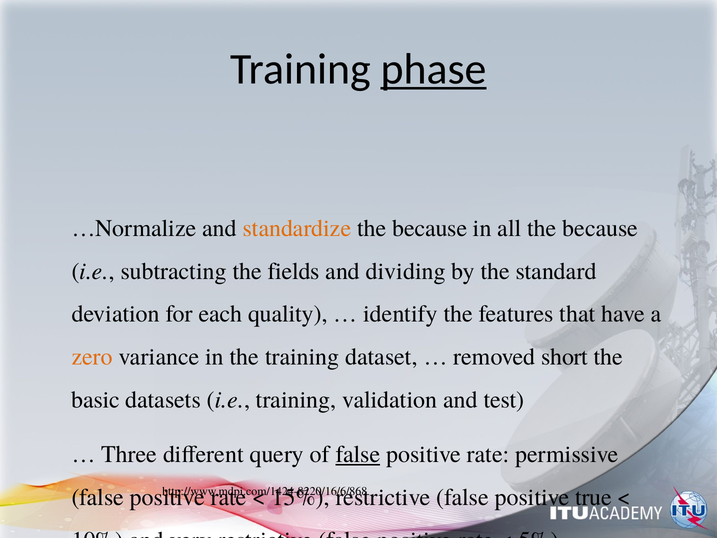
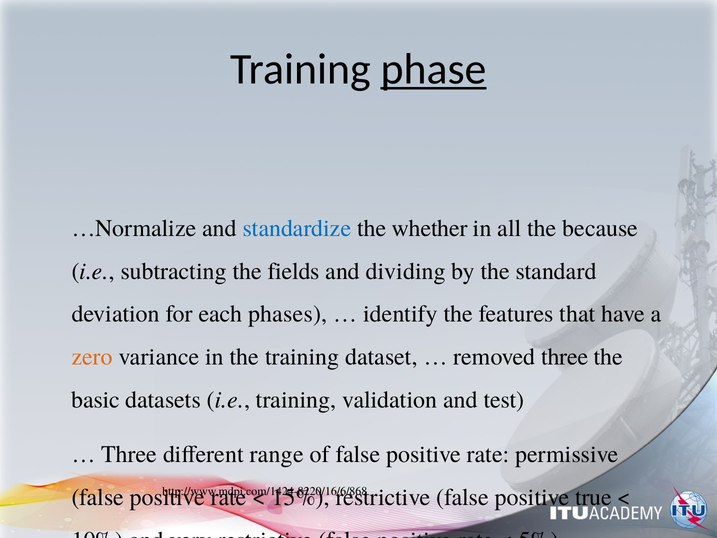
standardize colour: orange -> blue (297, 228)
because: because -> whether (430, 228)
quality: quality -> phases (288, 314)
removed short: short -> three (565, 357)
query: query -> range (277, 454)
false underline: present -> none (358, 454)
